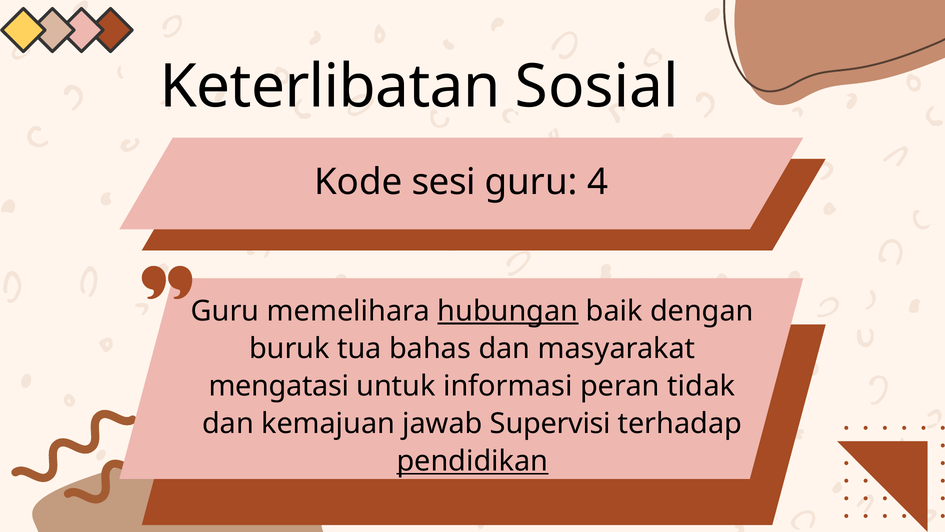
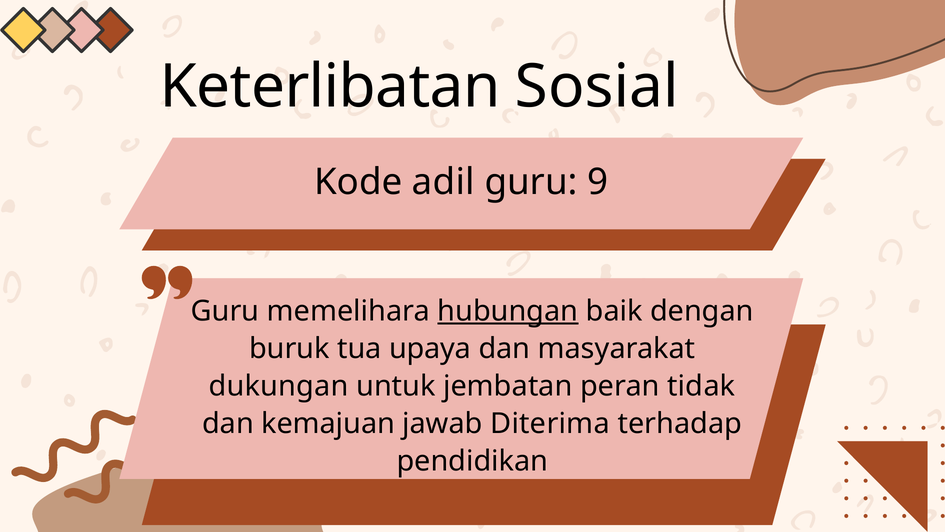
sesi: sesi -> adil (443, 182)
4: 4 -> 9 (598, 182)
bahas: bahas -> upaya (430, 348)
mengatasi: mengatasi -> dukungan (279, 386)
informasi: informasi -> jembatan (508, 386)
Supervisi: Supervisi -> Diterima (550, 423)
pendidikan underline: present -> none (472, 461)
